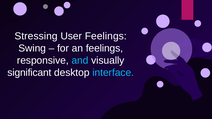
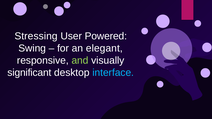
User Feelings: Feelings -> Powered (106, 36)
an feelings: feelings -> elegant (104, 48)
and colour: light blue -> light green (80, 60)
